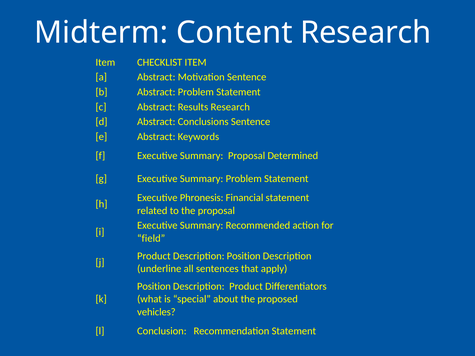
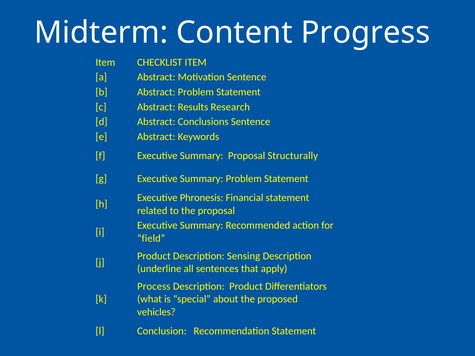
Content Research: Research -> Progress (366, 33)
Determined: Determined -> Structurally (293, 156)
Description Position: Position -> Sensing (244, 256)
Position: Position -> Process (154, 286)
